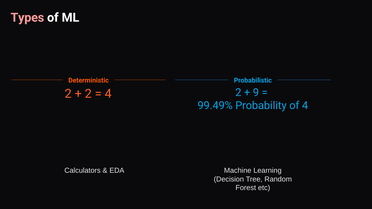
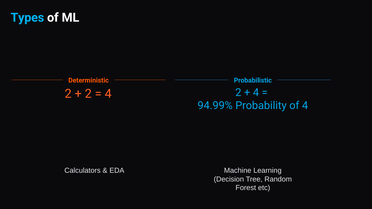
Types colour: pink -> light blue (27, 18)
9: 9 -> 4 (256, 93)
99.49%: 99.49% -> 94.99% (215, 106)
